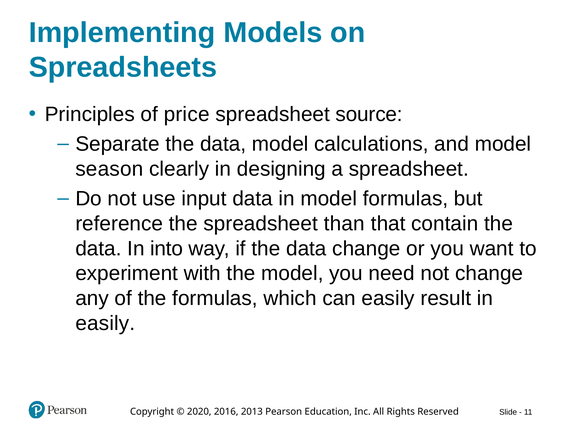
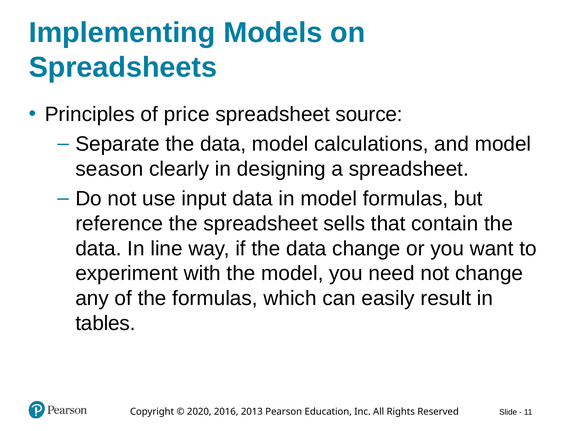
than: than -> sells (344, 224)
into: into -> line (167, 249)
easily: easily -> tables (105, 323)
